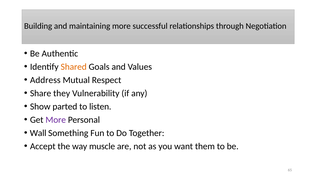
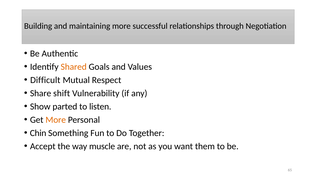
Address: Address -> Difficult (45, 80)
they: they -> shift (62, 93)
More colour: purple -> orange (56, 120)
Wall: Wall -> Chin (38, 133)
